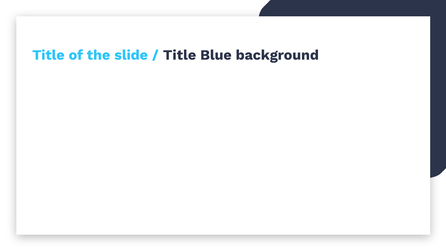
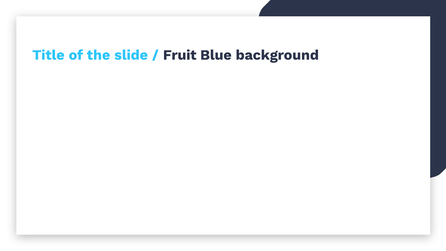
Title: Title -> Fruit (180, 55)
